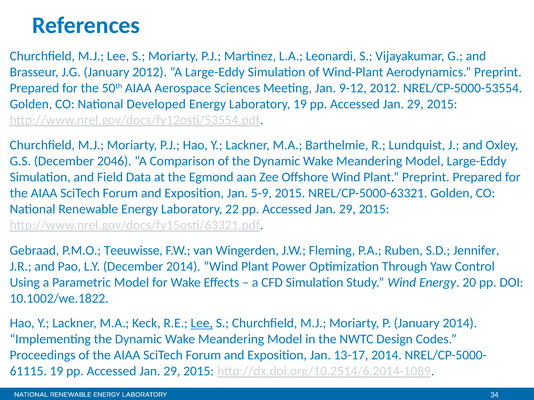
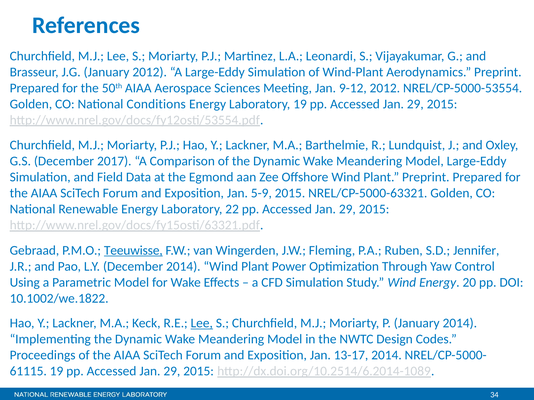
Developed: Developed -> Conditions (156, 104)
2046: 2046 -> 2017 (114, 161)
Teeuwisse underline: none -> present (133, 251)
